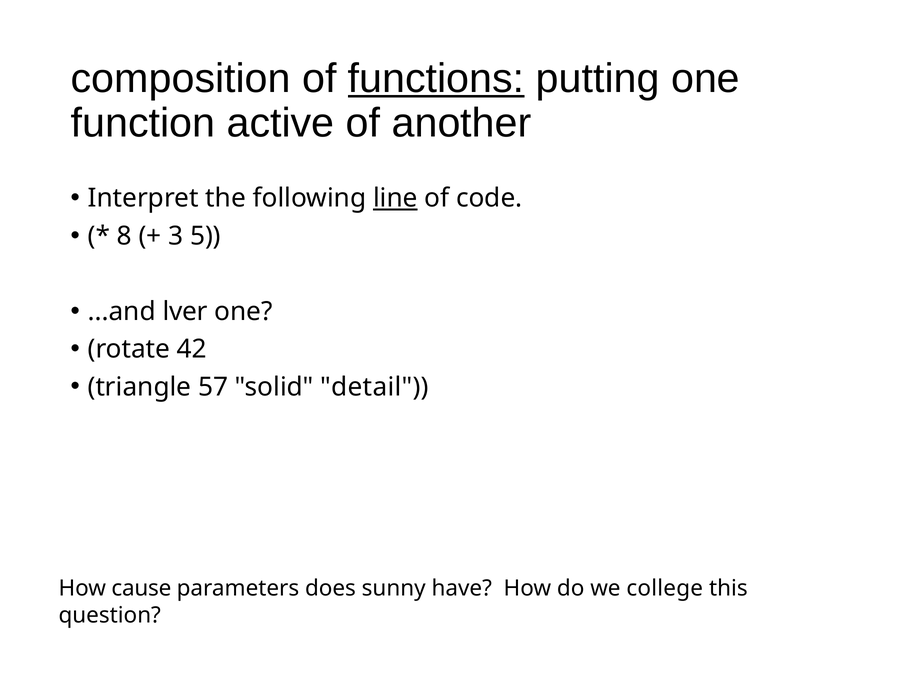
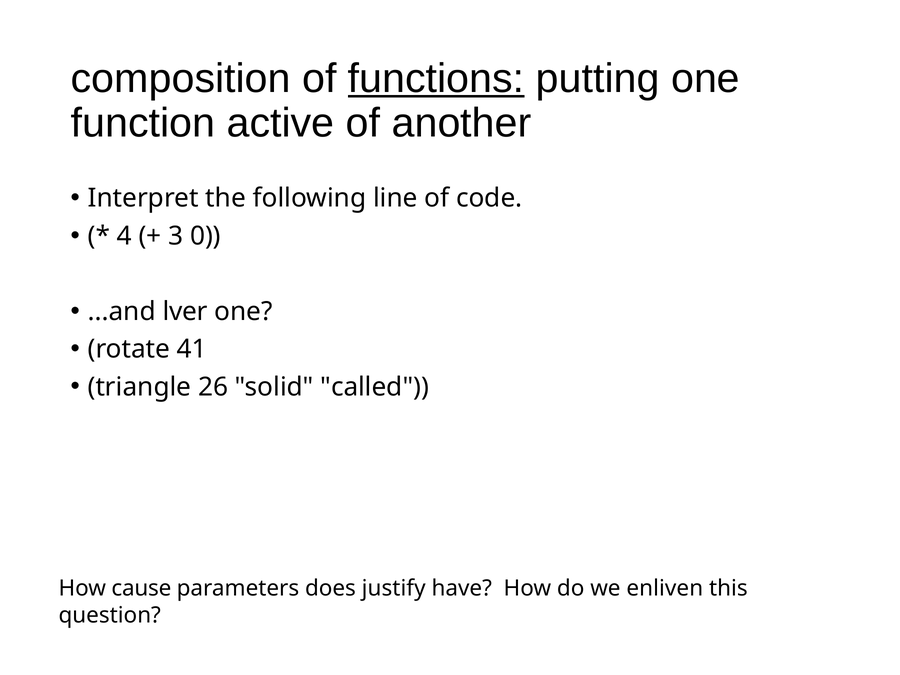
line underline: present -> none (395, 198)
8: 8 -> 4 (124, 236)
5: 5 -> 0 (205, 236)
42: 42 -> 41 (192, 349)
57: 57 -> 26 (213, 387)
detail: detail -> called (375, 387)
sunny: sunny -> justify (394, 588)
college: college -> enliven (665, 588)
